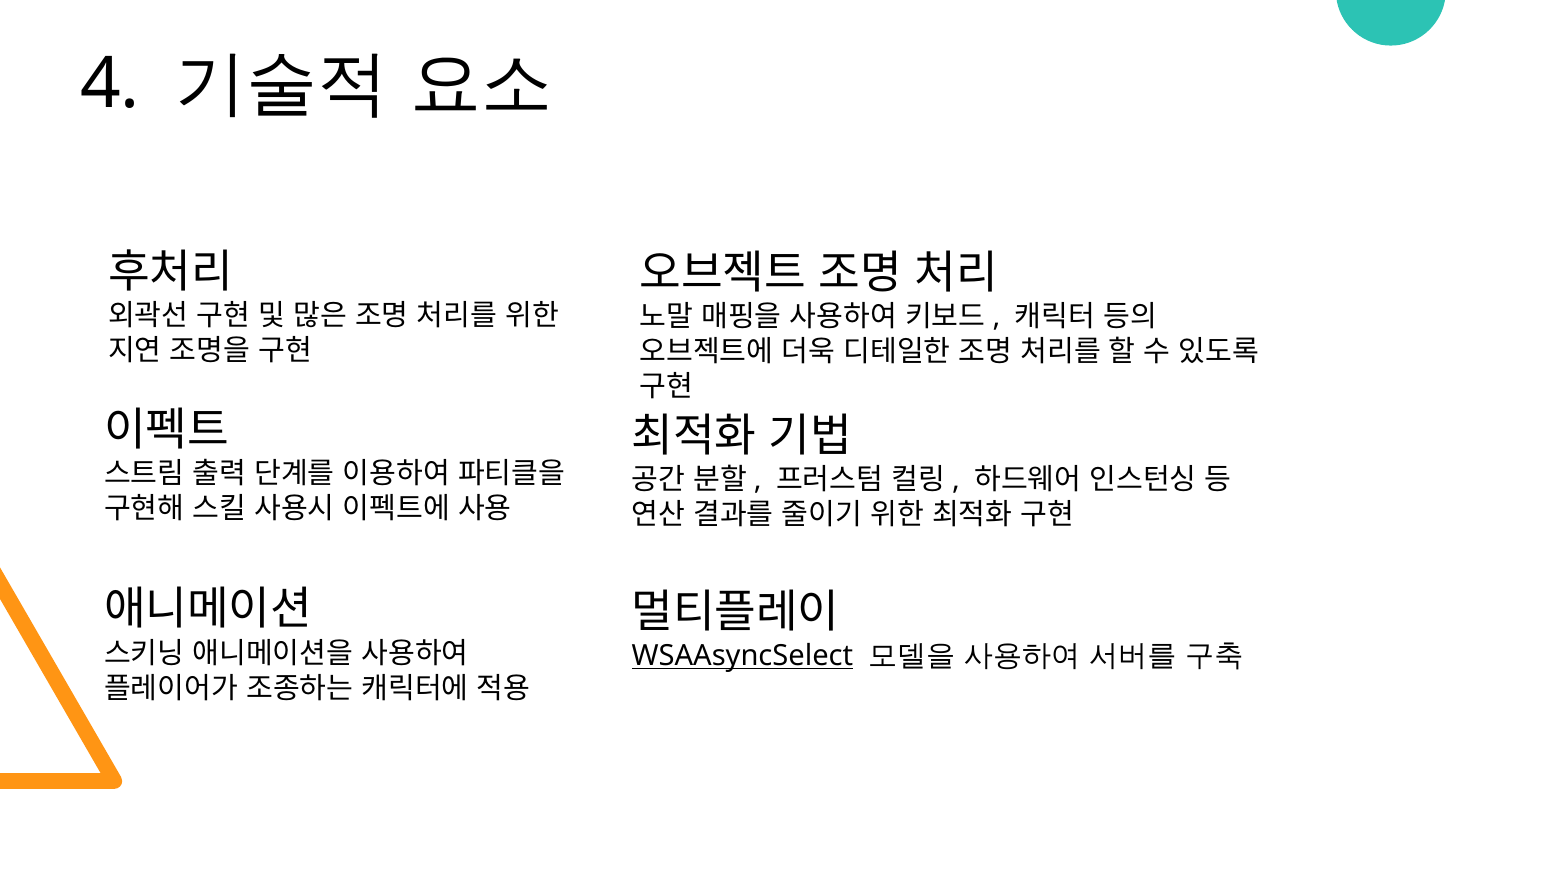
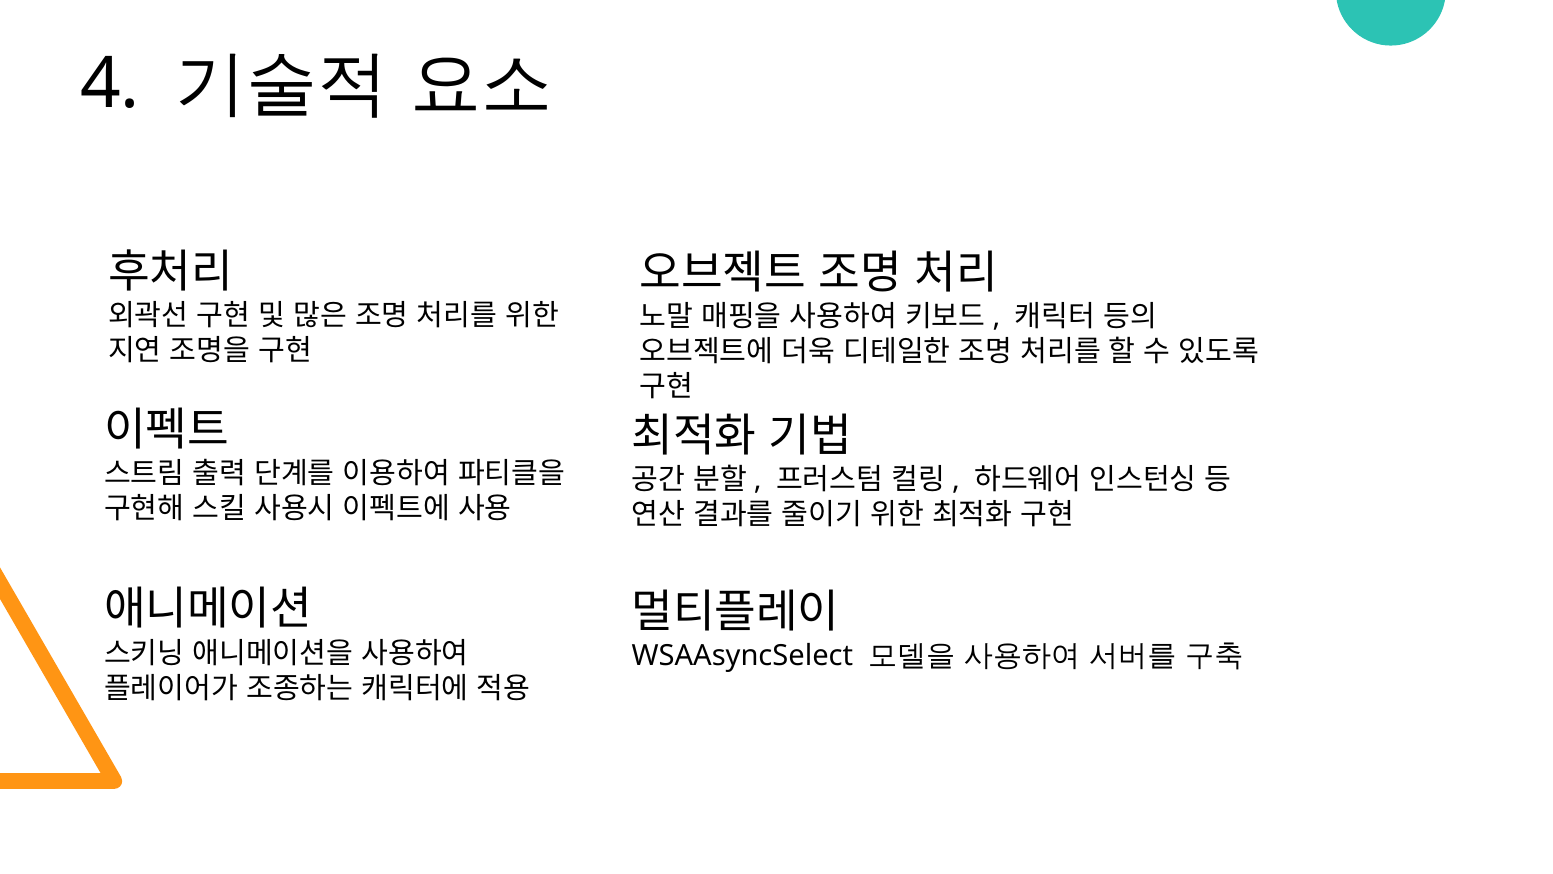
WSAAsyncSelect underline: present -> none (742, 656)
